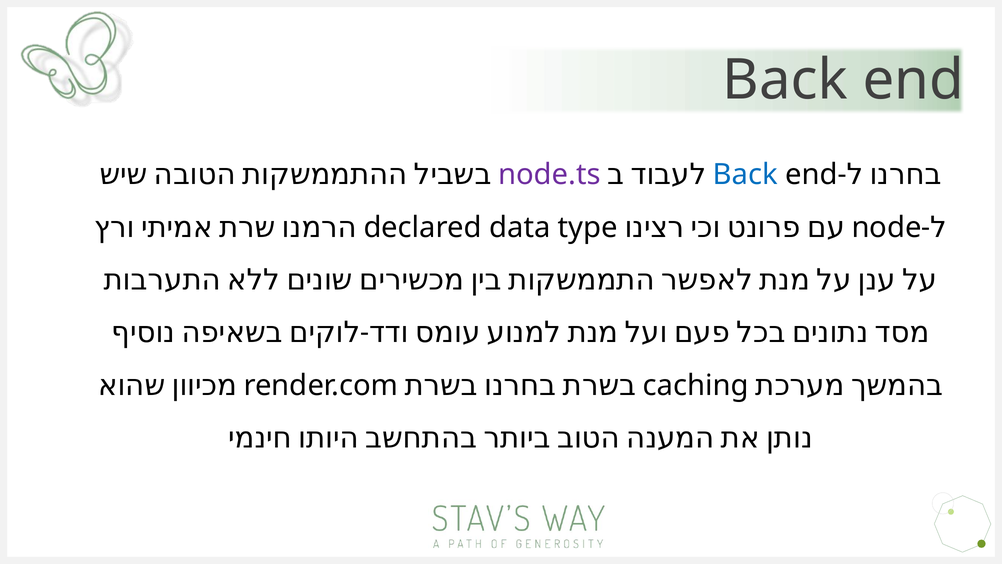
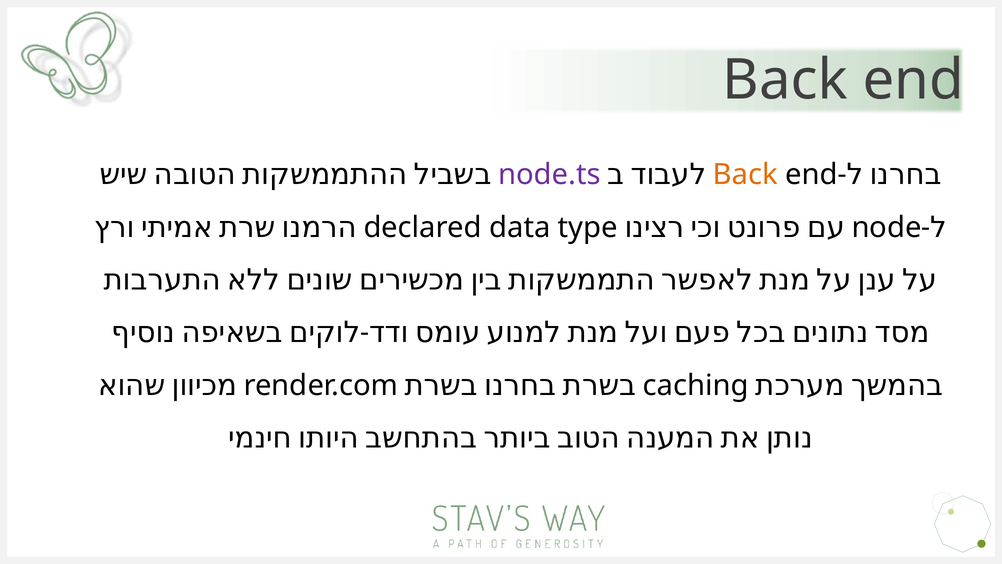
Back colour: blue -> orange (745, 175)
